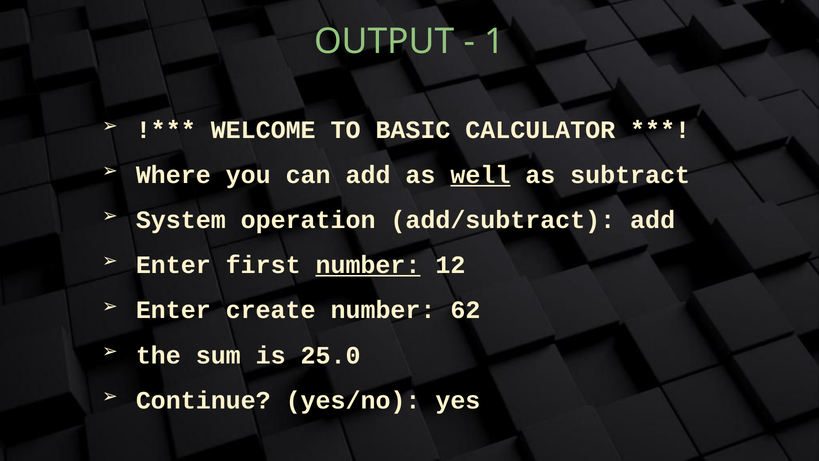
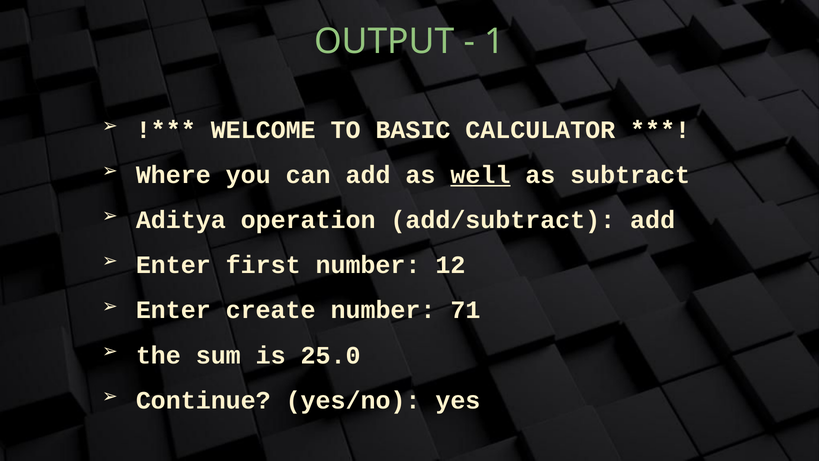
System: System -> Aditya (181, 220)
number underline: present -> none (368, 265)
62: 62 -> 71 (465, 310)
